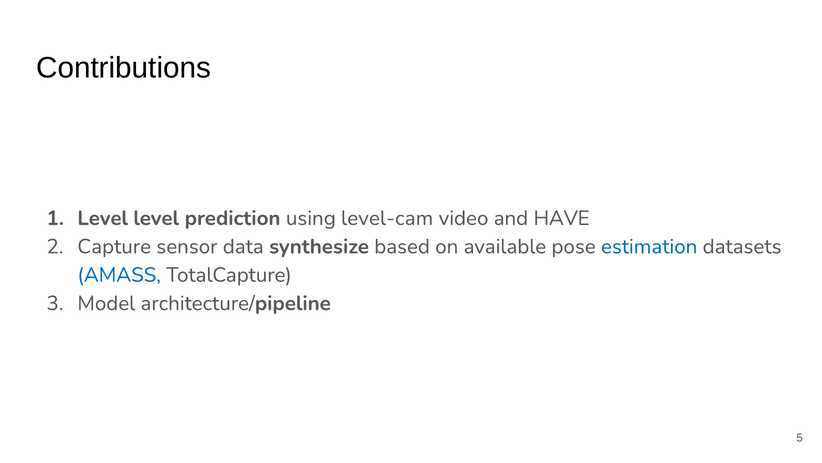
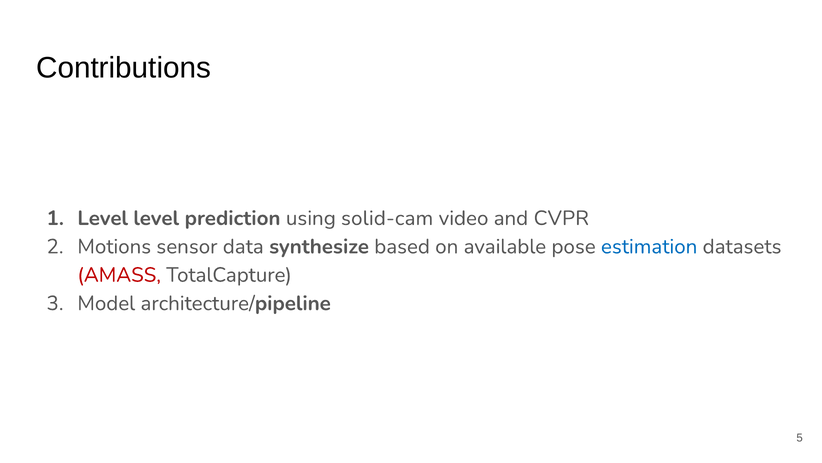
level-cam: level-cam -> solid-cam (387, 218)
HAVE: HAVE -> CVPR (561, 218)
Capture: Capture -> Motions (114, 246)
AMASS colour: blue -> red (119, 275)
